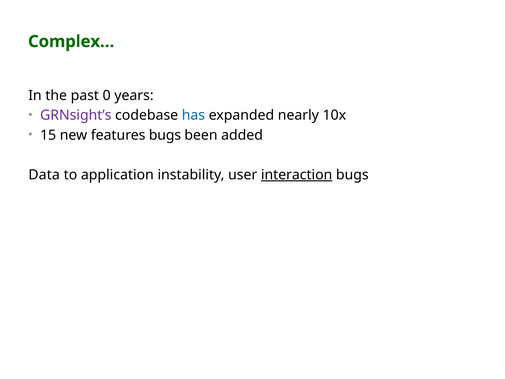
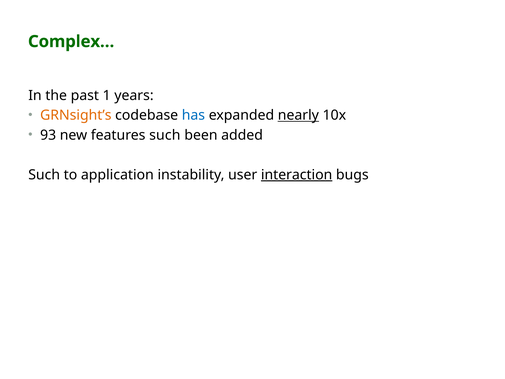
0: 0 -> 1 (107, 95)
GRNsight’s colour: purple -> orange (76, 115)
nearly underline: none -> present (298, 115)
15: 15 -> 93 (48, 135)
features bugs: bugs -> such (165, 135)
Data: Data -> Such (44, 175)
